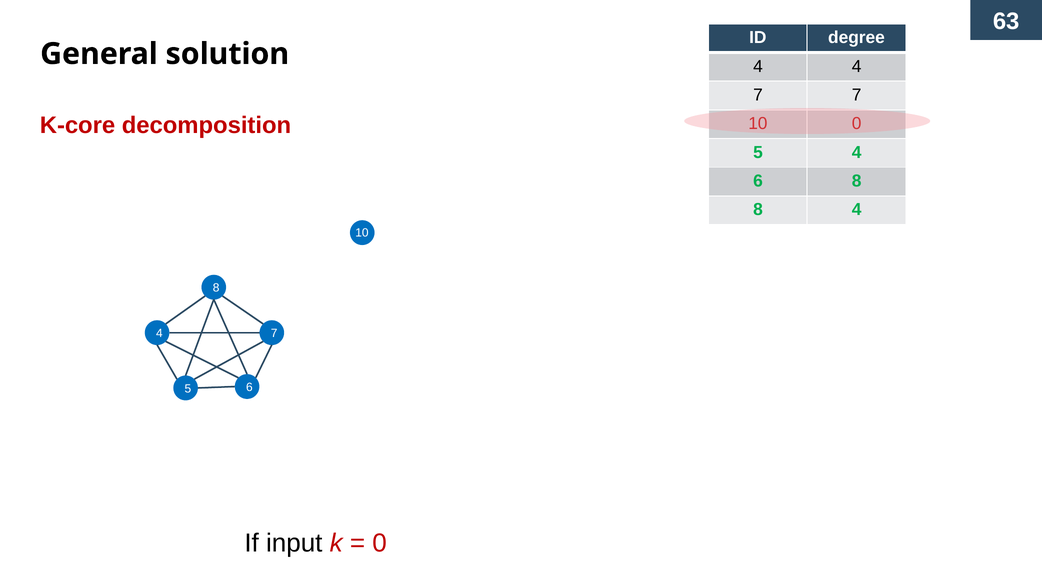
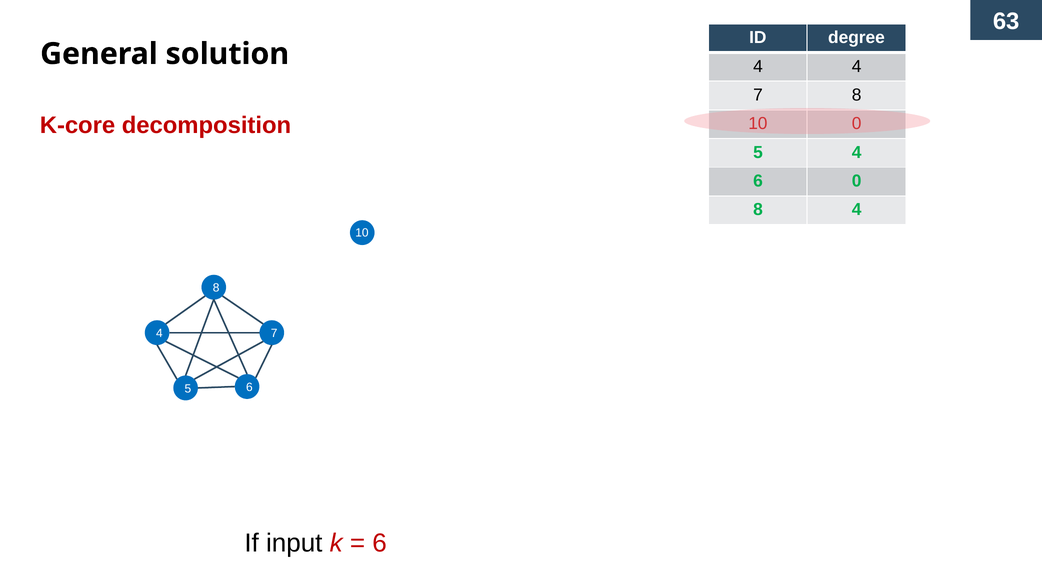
7 7: 7 -> 8 (857, 95)
6 8: 8 -> 0 (857, 181)
0: 0 -> 6 (380, 543)
